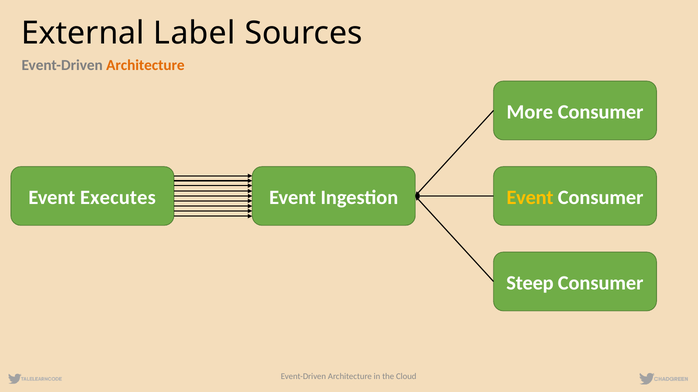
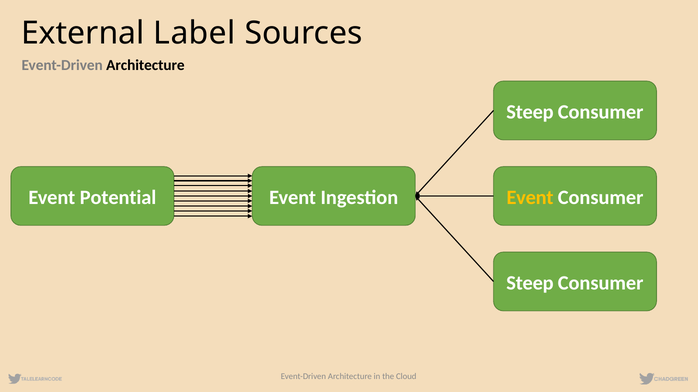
Architecture colour: orange -> black (145, 65)
More: More -> Steep (530, 112)
Executes: Executes -> Potential (118, 198)
